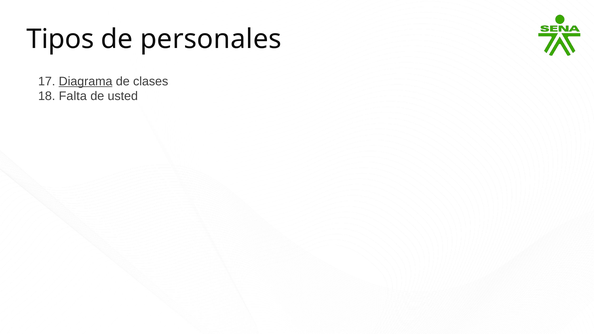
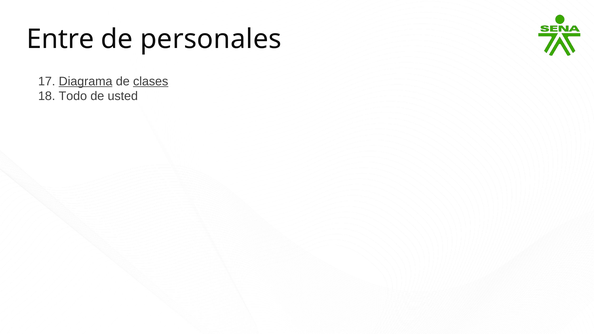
Tipos: Tipos -> Entre (60, 39)
clases underline: none -> present (151, 81)
Falta: Falta -> Todo (73, 96)
